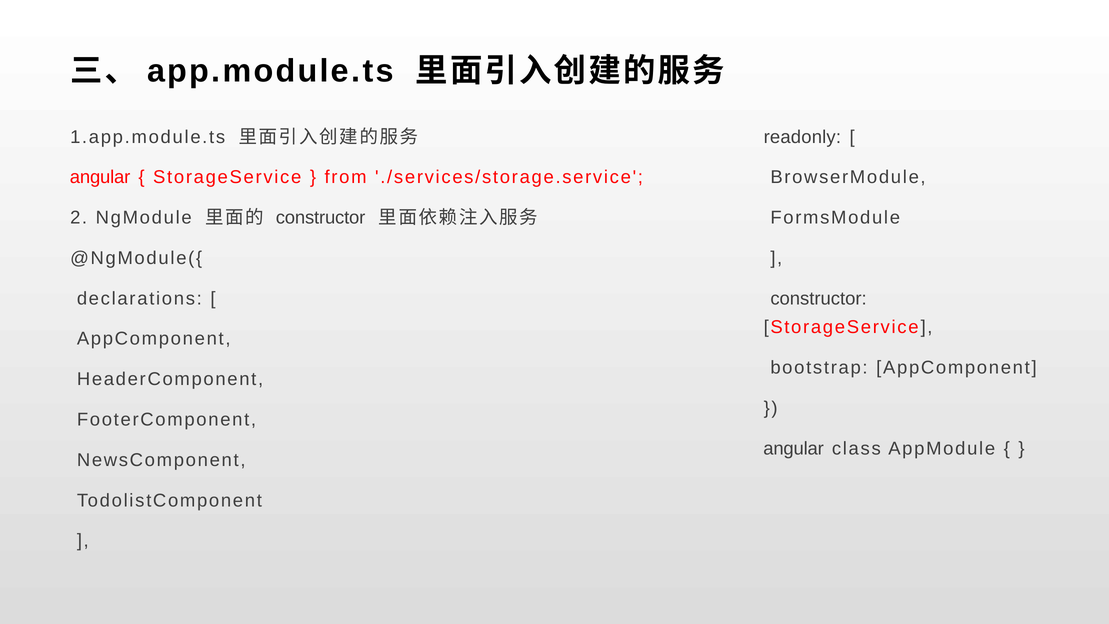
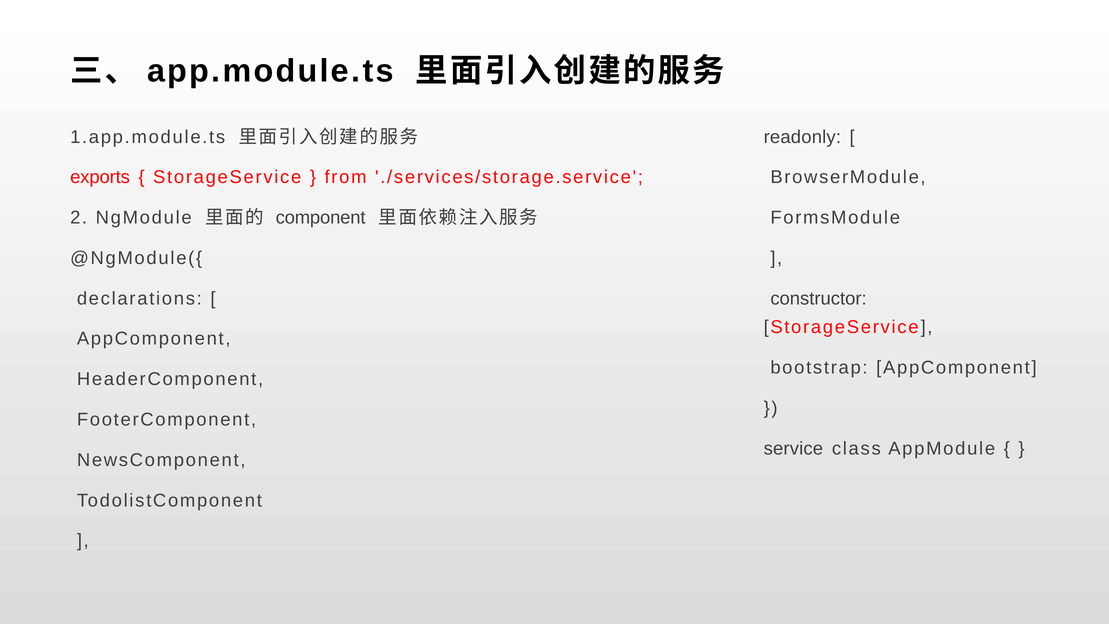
angular: angular -> exports (100, 177)
constructor: constructor -> component (321, 218)
angular: angular -> service (793, 448)
